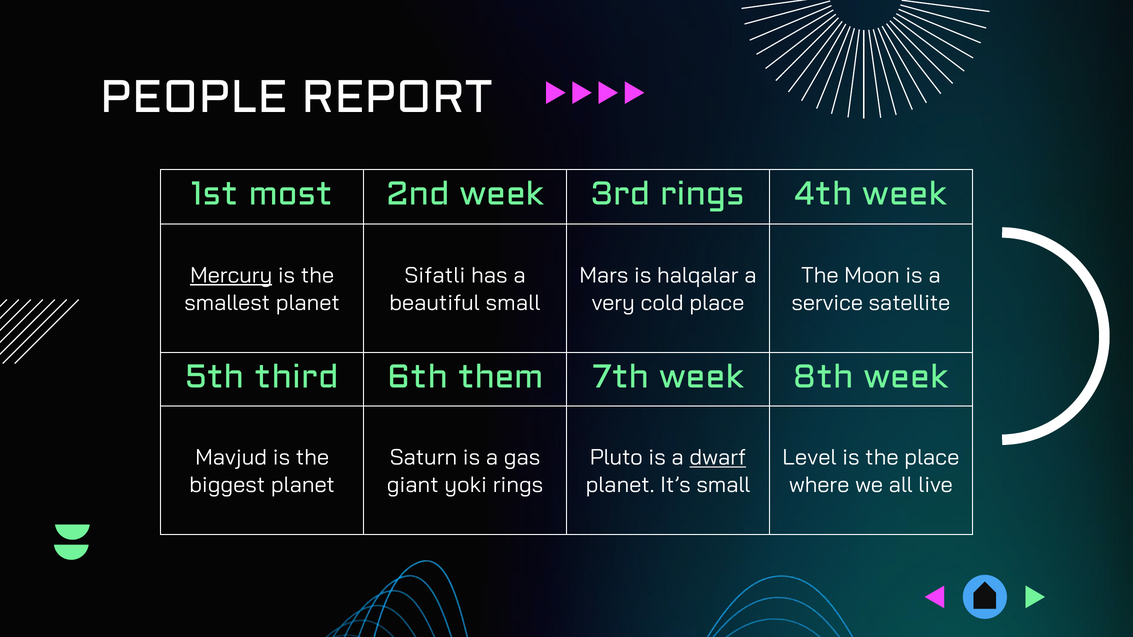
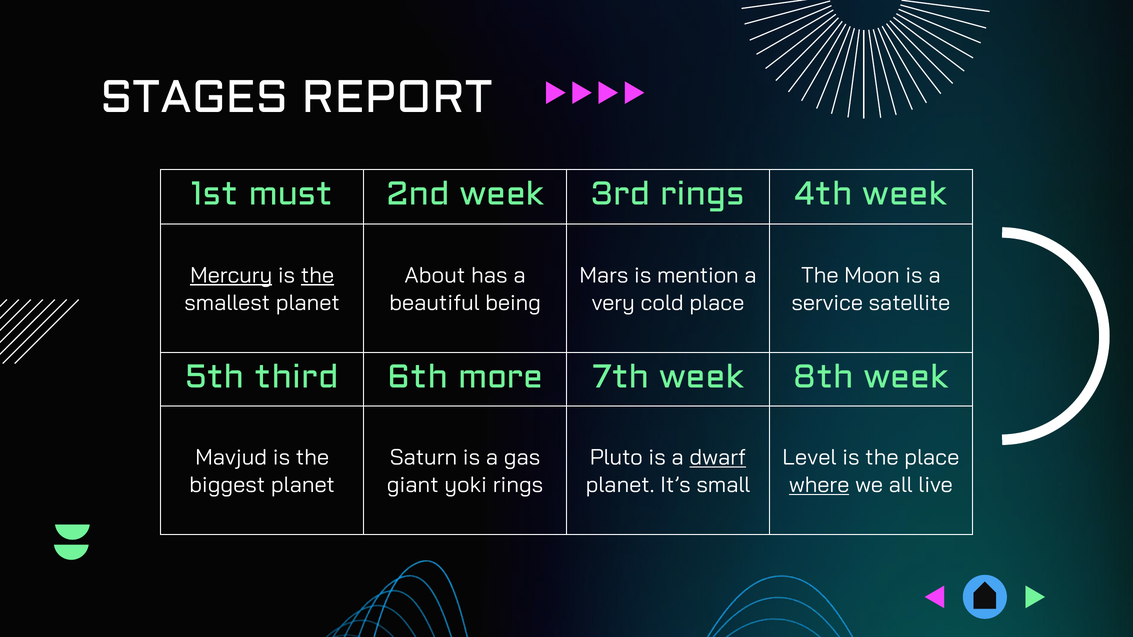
PEOPLE: PEOPLE -> STAGES (194, 97)
most: most -> must (291, 194)
the underline: none -> present (317, 276)
Sifatli: Sifatli -> About (435, 276)
halqalar: halqalar -> mention (698, 276)
beautiful small: small -> being (513, 303)
them: them -> more (501, 377)
where underline: none -> present (819, 485)
